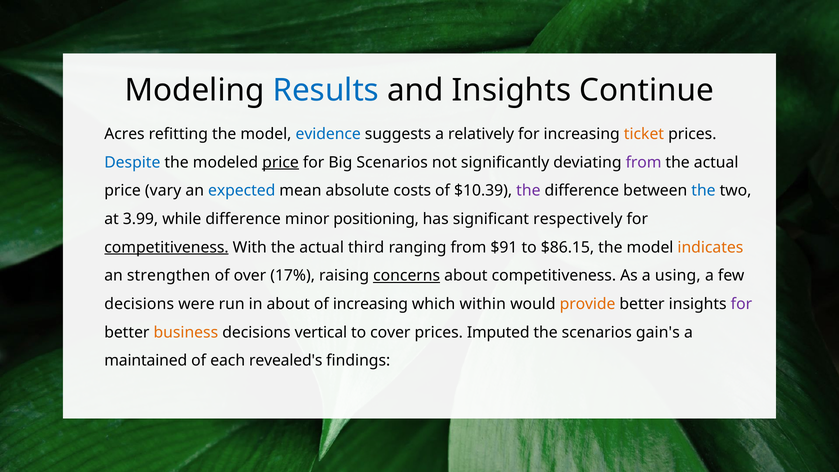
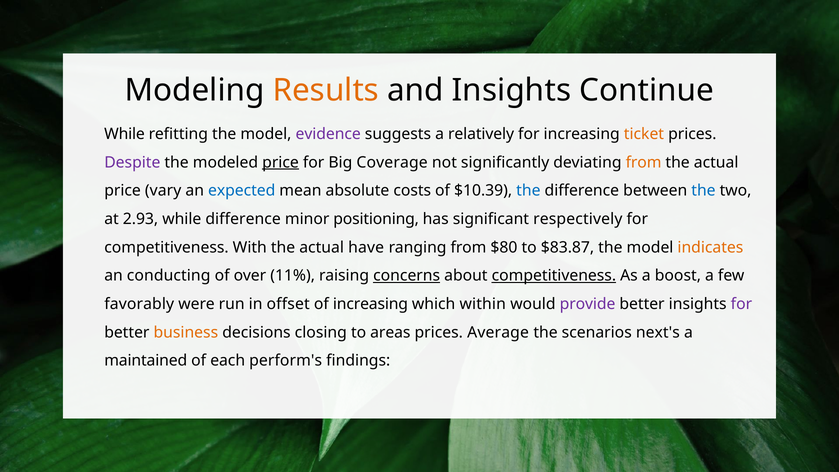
Results colour: blue -> orange (326, 91)
Acres: Acres -> While (125, 134)
evidence colour: blue -> purple (328, 134)
Despite colour: blue -> purple (132, 162)
Big Scenarios: Scenarios -> Coverage (392, 162)
from colour: purple -> orange (644, 162)
the colour: purple -> blue (528, 191)
3.99: 3.99 -> 2.93 (141, 219)
competitiveness underline: present -> none (166, 247)
third: third -> have (366, 247)
$91: $91 -> $80 (504, 247)
$86.15: $86.15 -> $83.87 (567, 247)
strengthen: strengthen -> conducting (169, 276)
17%: 17% -> 11% (293, 276)
competitiveness underline: none -> present (554, 276)
using: using -> boost (678, 276)
decisions: decisions -> favorably (139, 304)
in about: about -> offset (288, 304)
provide colour: orange -> purple (588, 304)
vertical: vertical -> closing (321, 332)
cover: cover -> areas (390, 332)
Imputed: Imputed -> Average (498, 332)
gain's: gain's -> next's (658, 332)
revealed's: revealed's -> perform's (286, 361)
